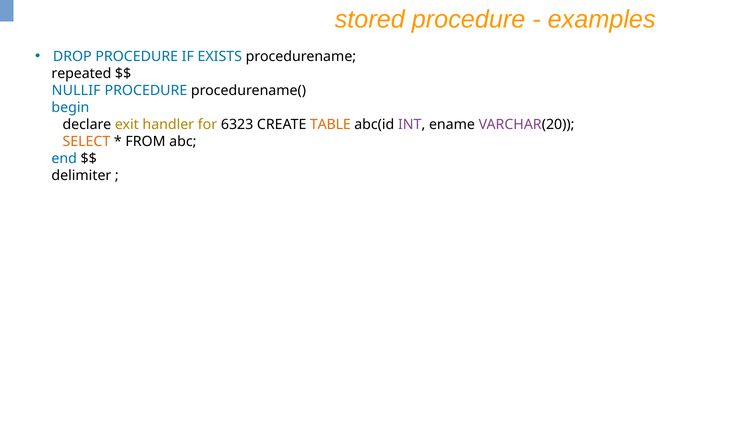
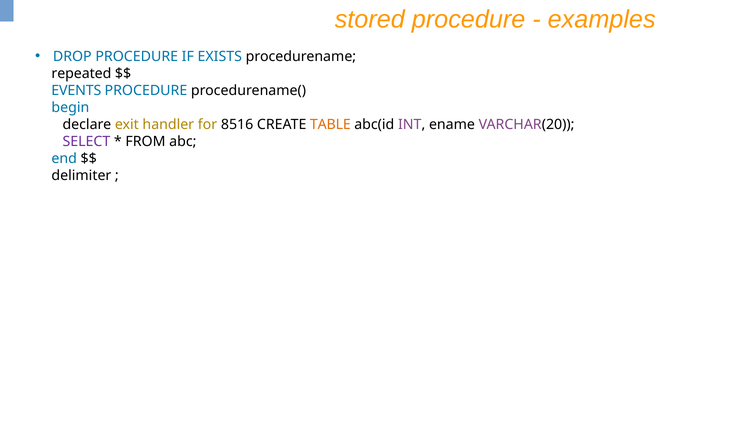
NULLIF: NULLIF -> EVENTS (76, 90)
6323: 6323 -> 8516 (237, 124)
SELECT colour: orange -> purple (86, 141)
